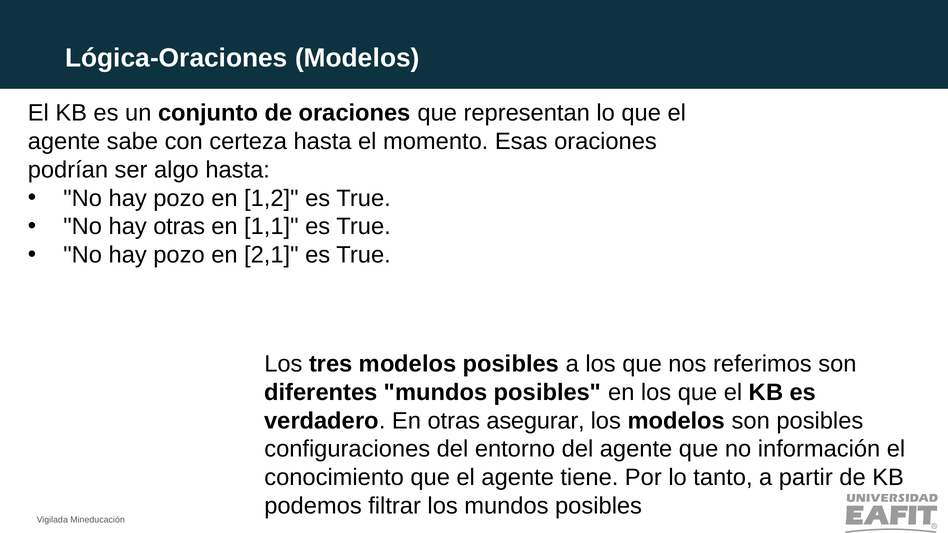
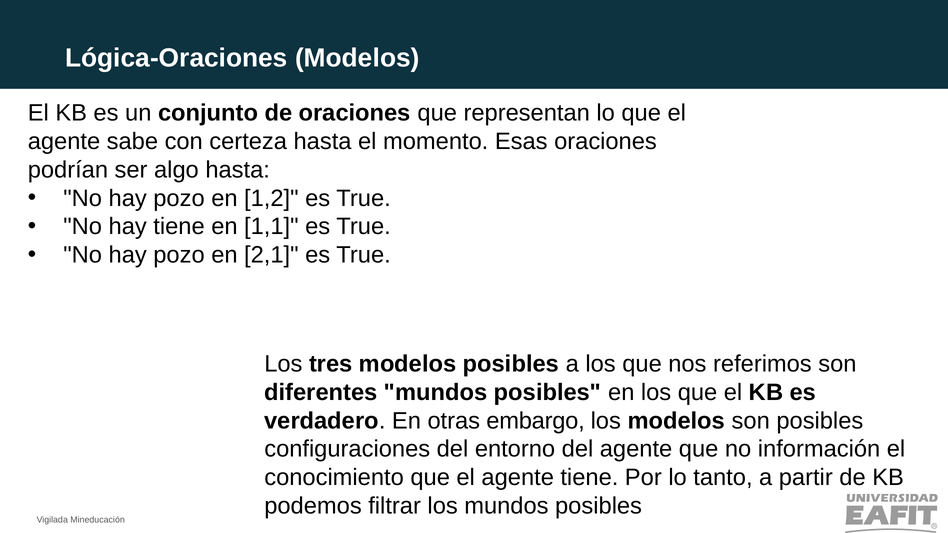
hay otras: otras -> tiene (179, 227)
asegurar: asegurar -> embargo (536, 421)
